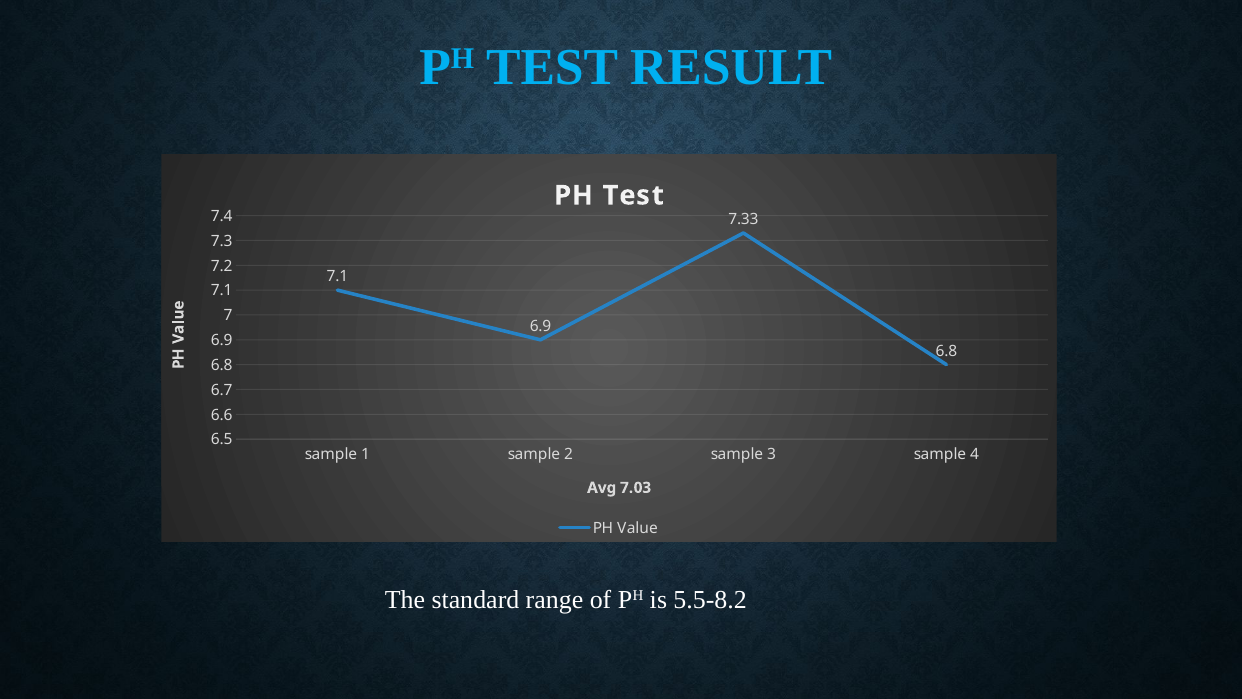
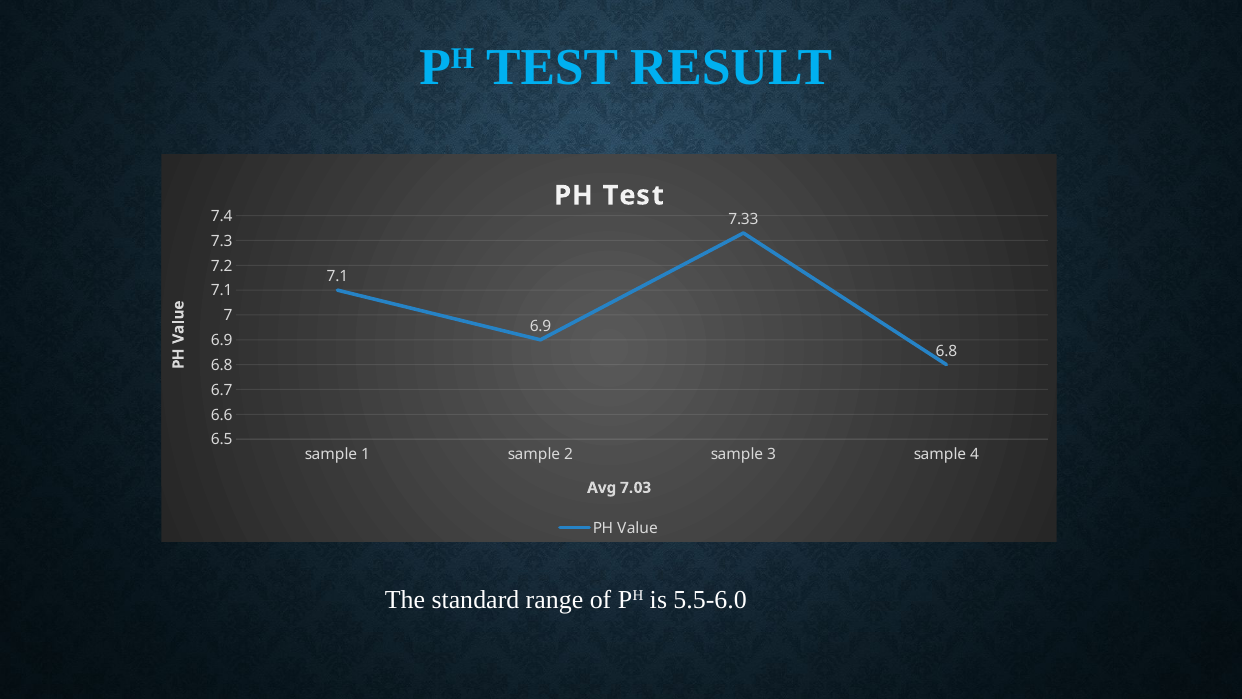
5.5-8.2: 5.5-8.2 -> 5.5-6.0 (710, 599)
